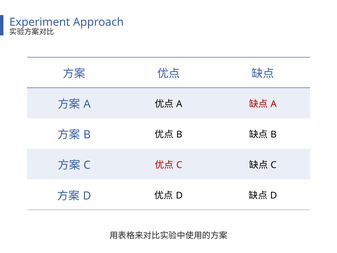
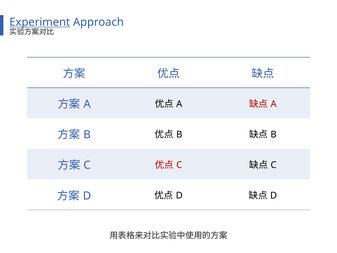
Experiment underline: none -> present (40, 22)
